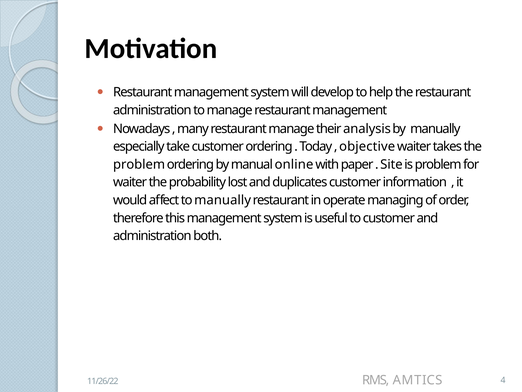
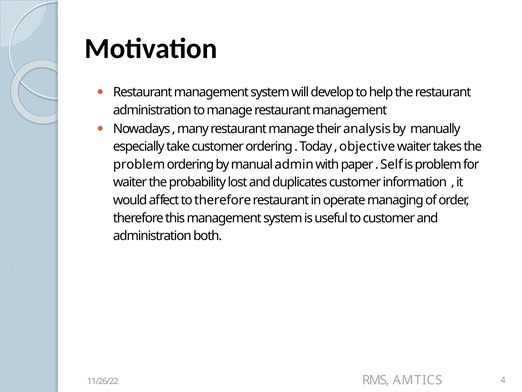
online: online -> admin (294, 164)
Site: Site -> Self (391, 164)
to manually: manually -> therefore (223, 200)
